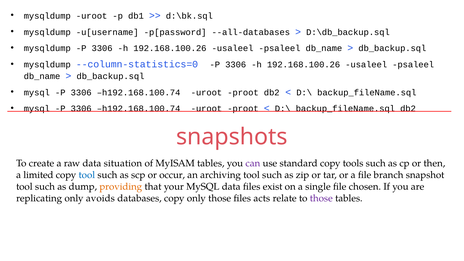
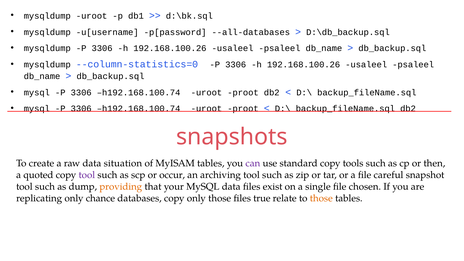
limited: limited -> quoted (38, 175)
tool colour: blue -> purple (87, 175)
branch: branch -> careful (388, 175)
avoids: avoids -> chance (100, 198)
acts: acts -> true (262, 198)
those colour: purple -> orange (321, 198)
